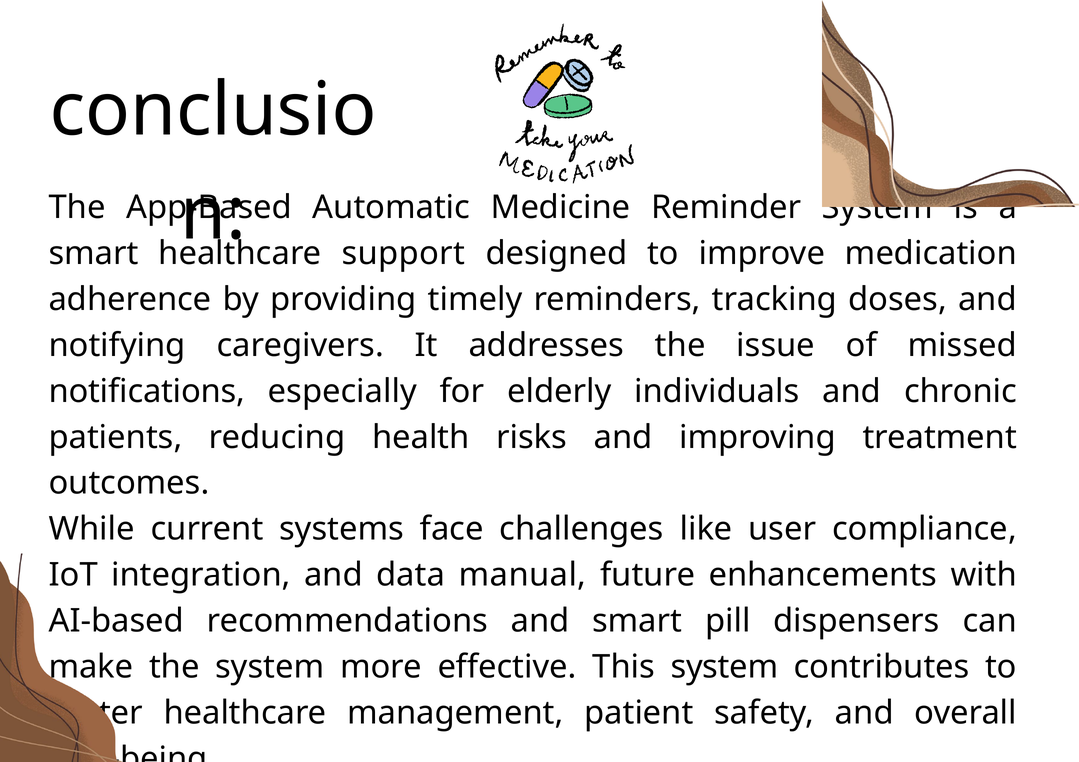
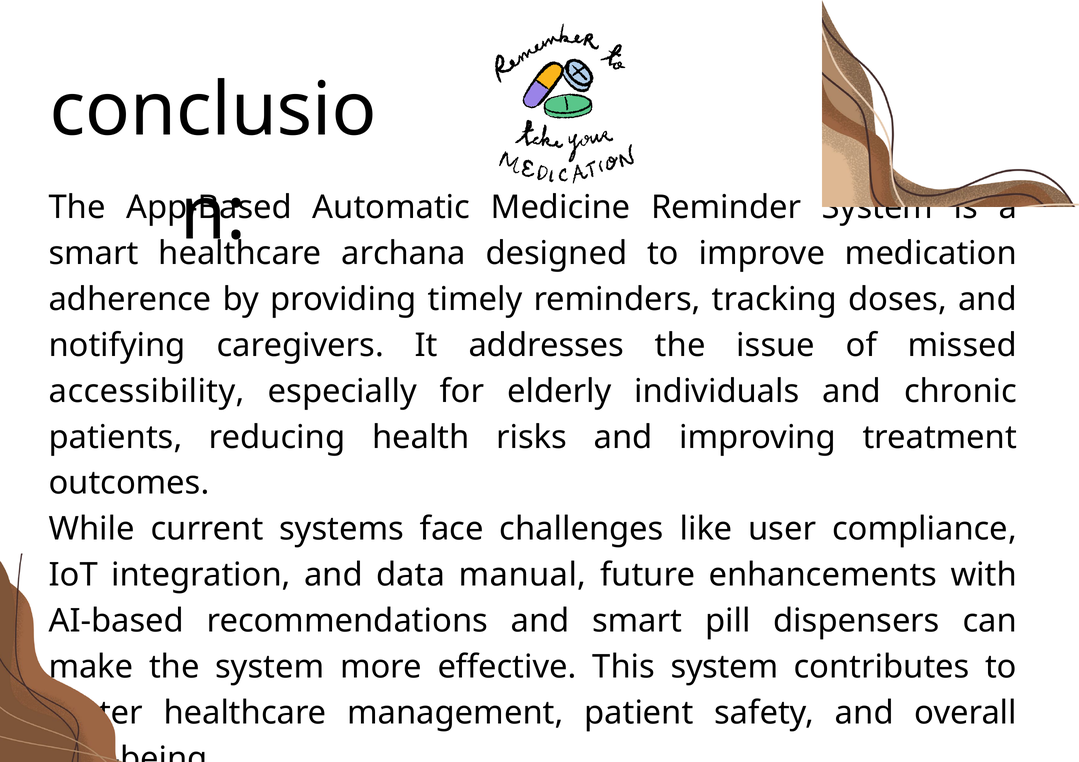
support: support -> archana (404, 254)
notifications: notifications -> accessibility (147, 392)
